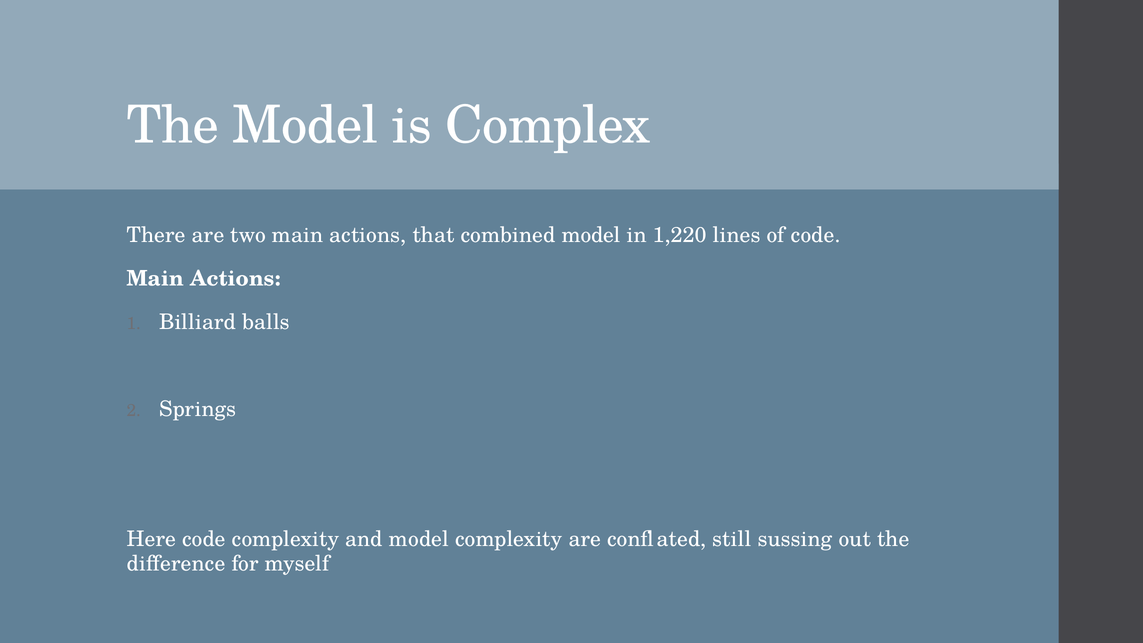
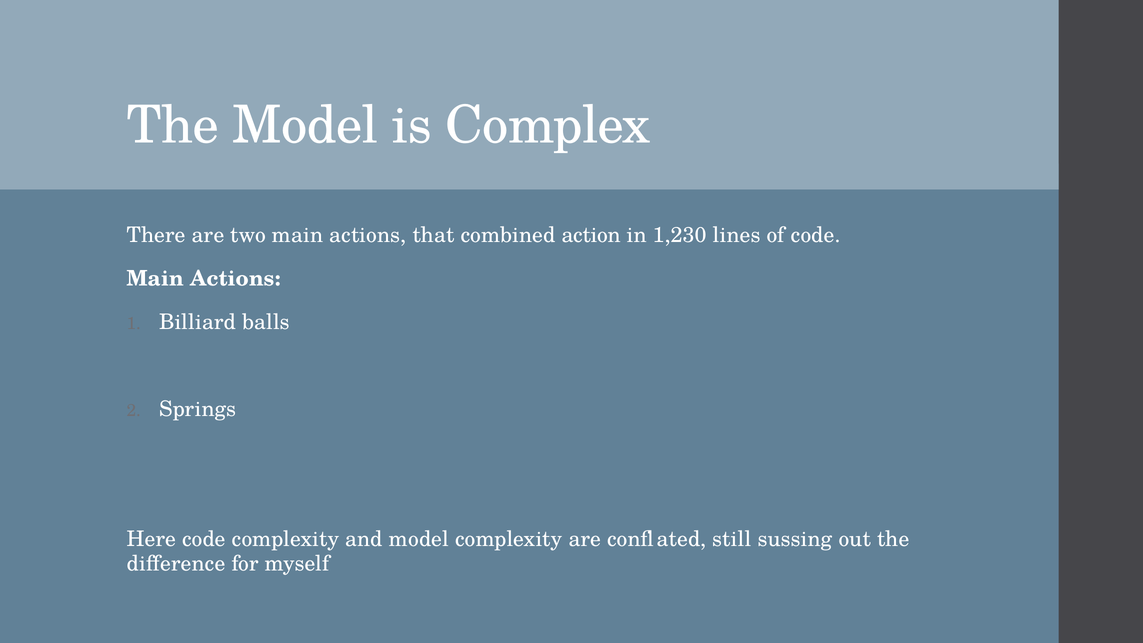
combined model: model -> action (591, 235)
1,220: 1,220 -> 1,230 (680, 235)
